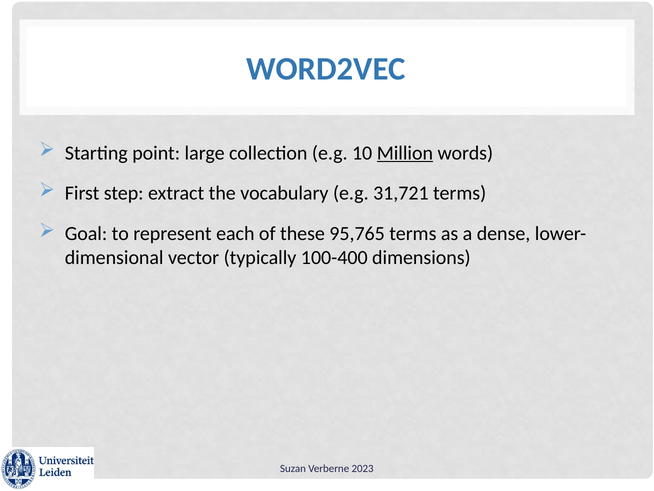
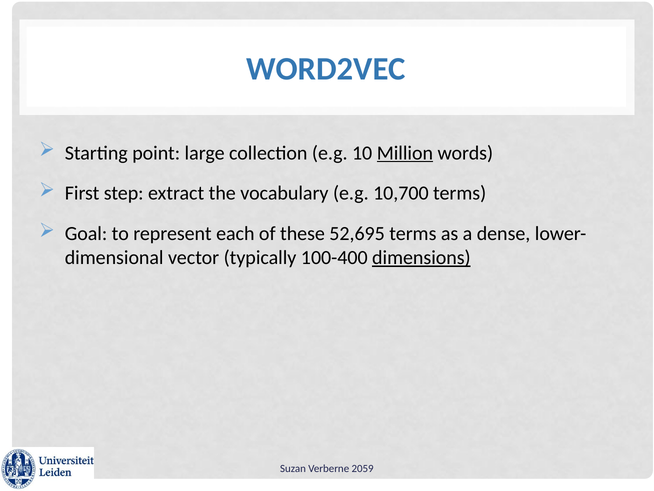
31,721: 31,721 -> 10,700 (401, 193)
95,765: 95,765 -> 52,695 (357, 233)
dimensions underline: none -> present (421, 257)
2023: 2023 -> 2059 (363, 468)
